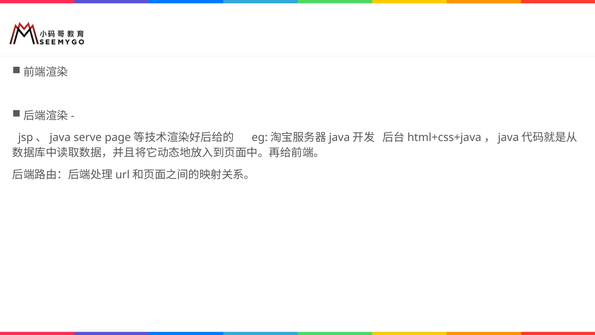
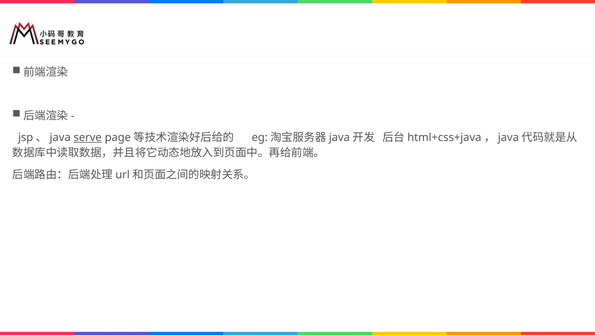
serve underline: none -> present (88, 137)
